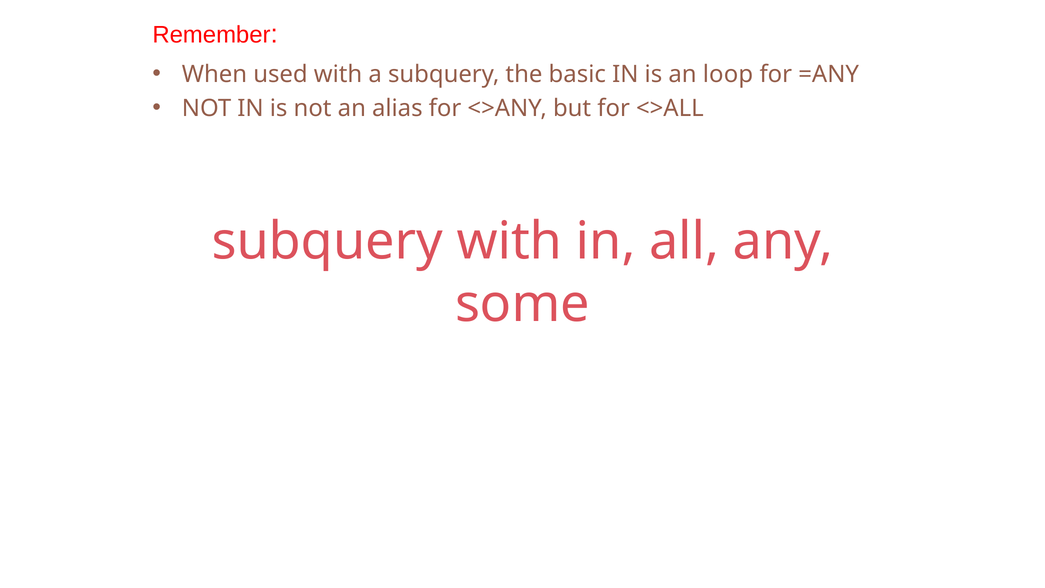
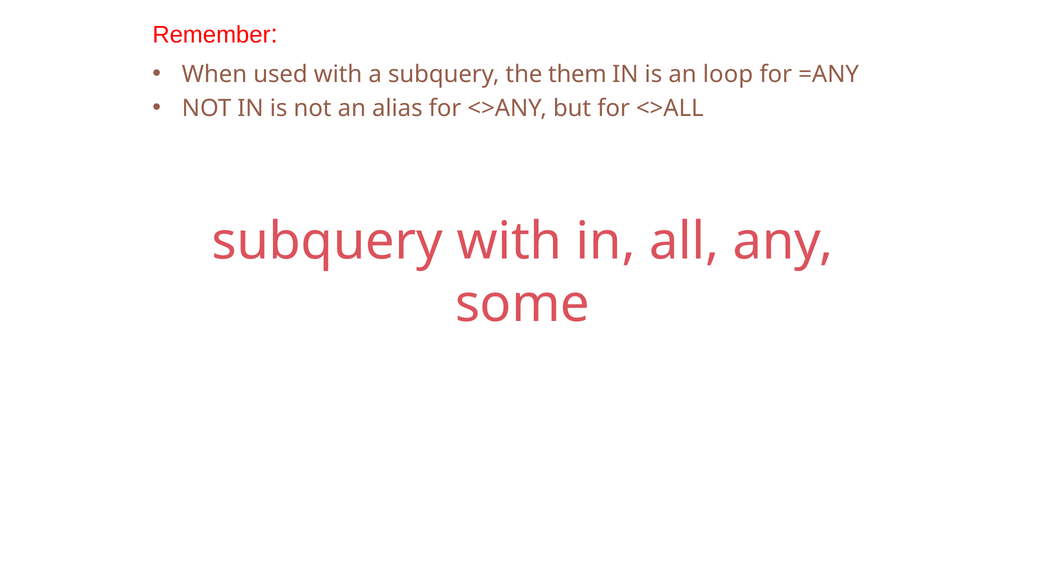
basic: basic -> them (577, 74)
